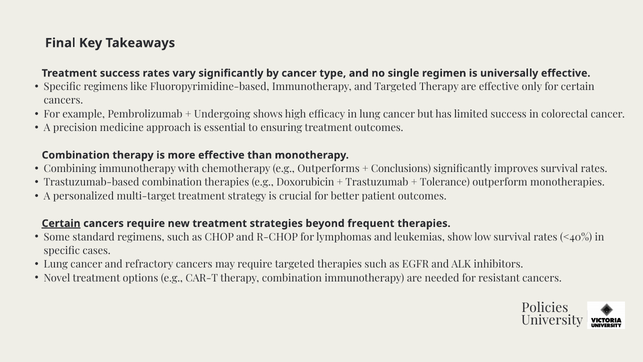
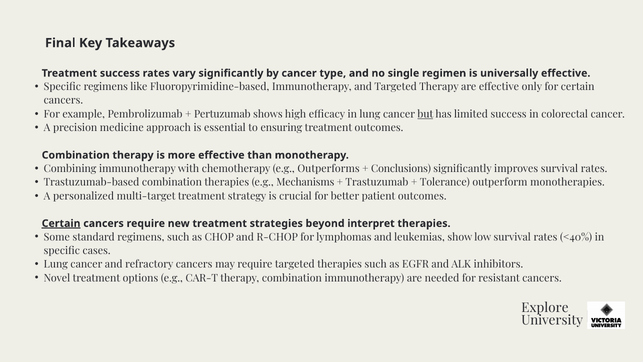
Undergoing: Undergoing -> Pertuzumab (222, 114)
but underline: none -> present (425, 114)
Doxorubicin: Doxorubicin -> Mechanisms (305, 182)
frequent: frequent -> interpret (371, 223)
Policies: Policies -> Explore (545, 308)
